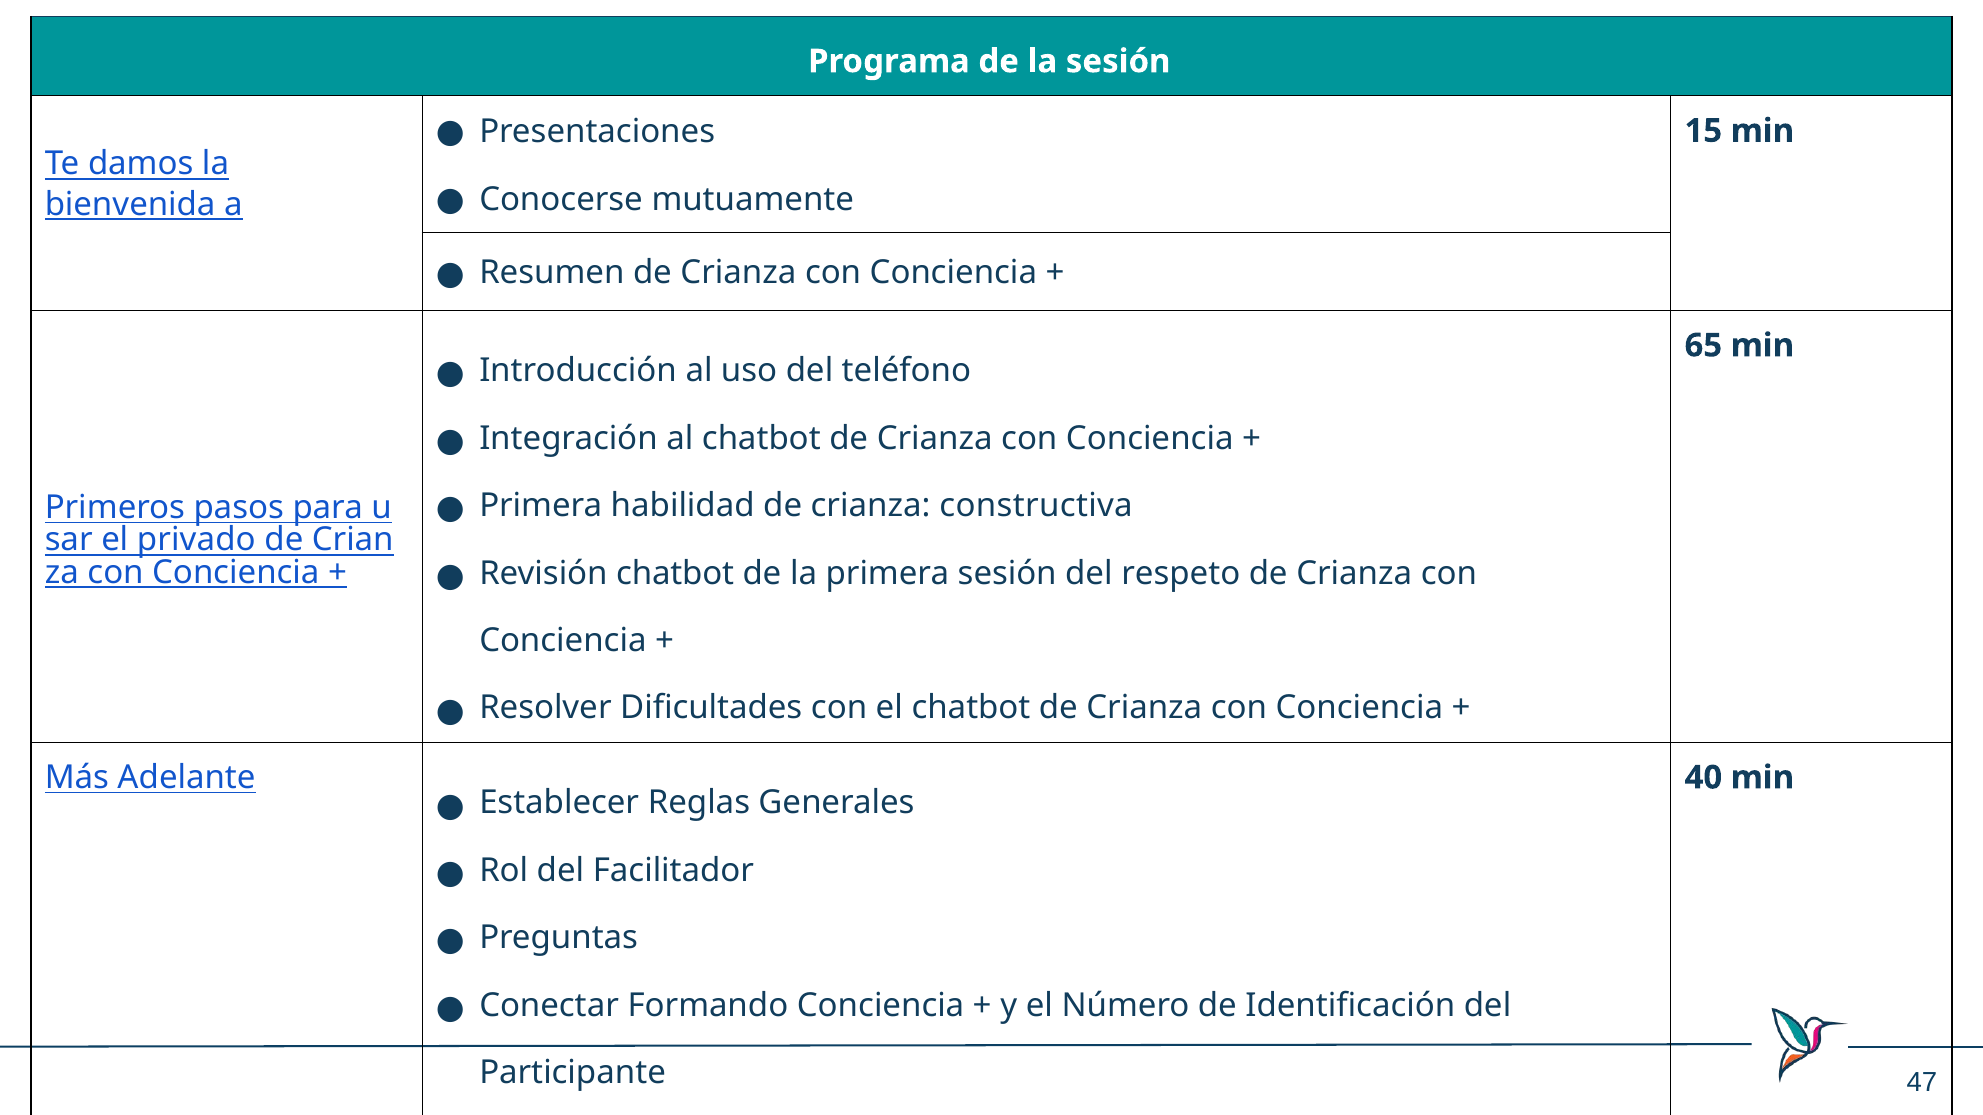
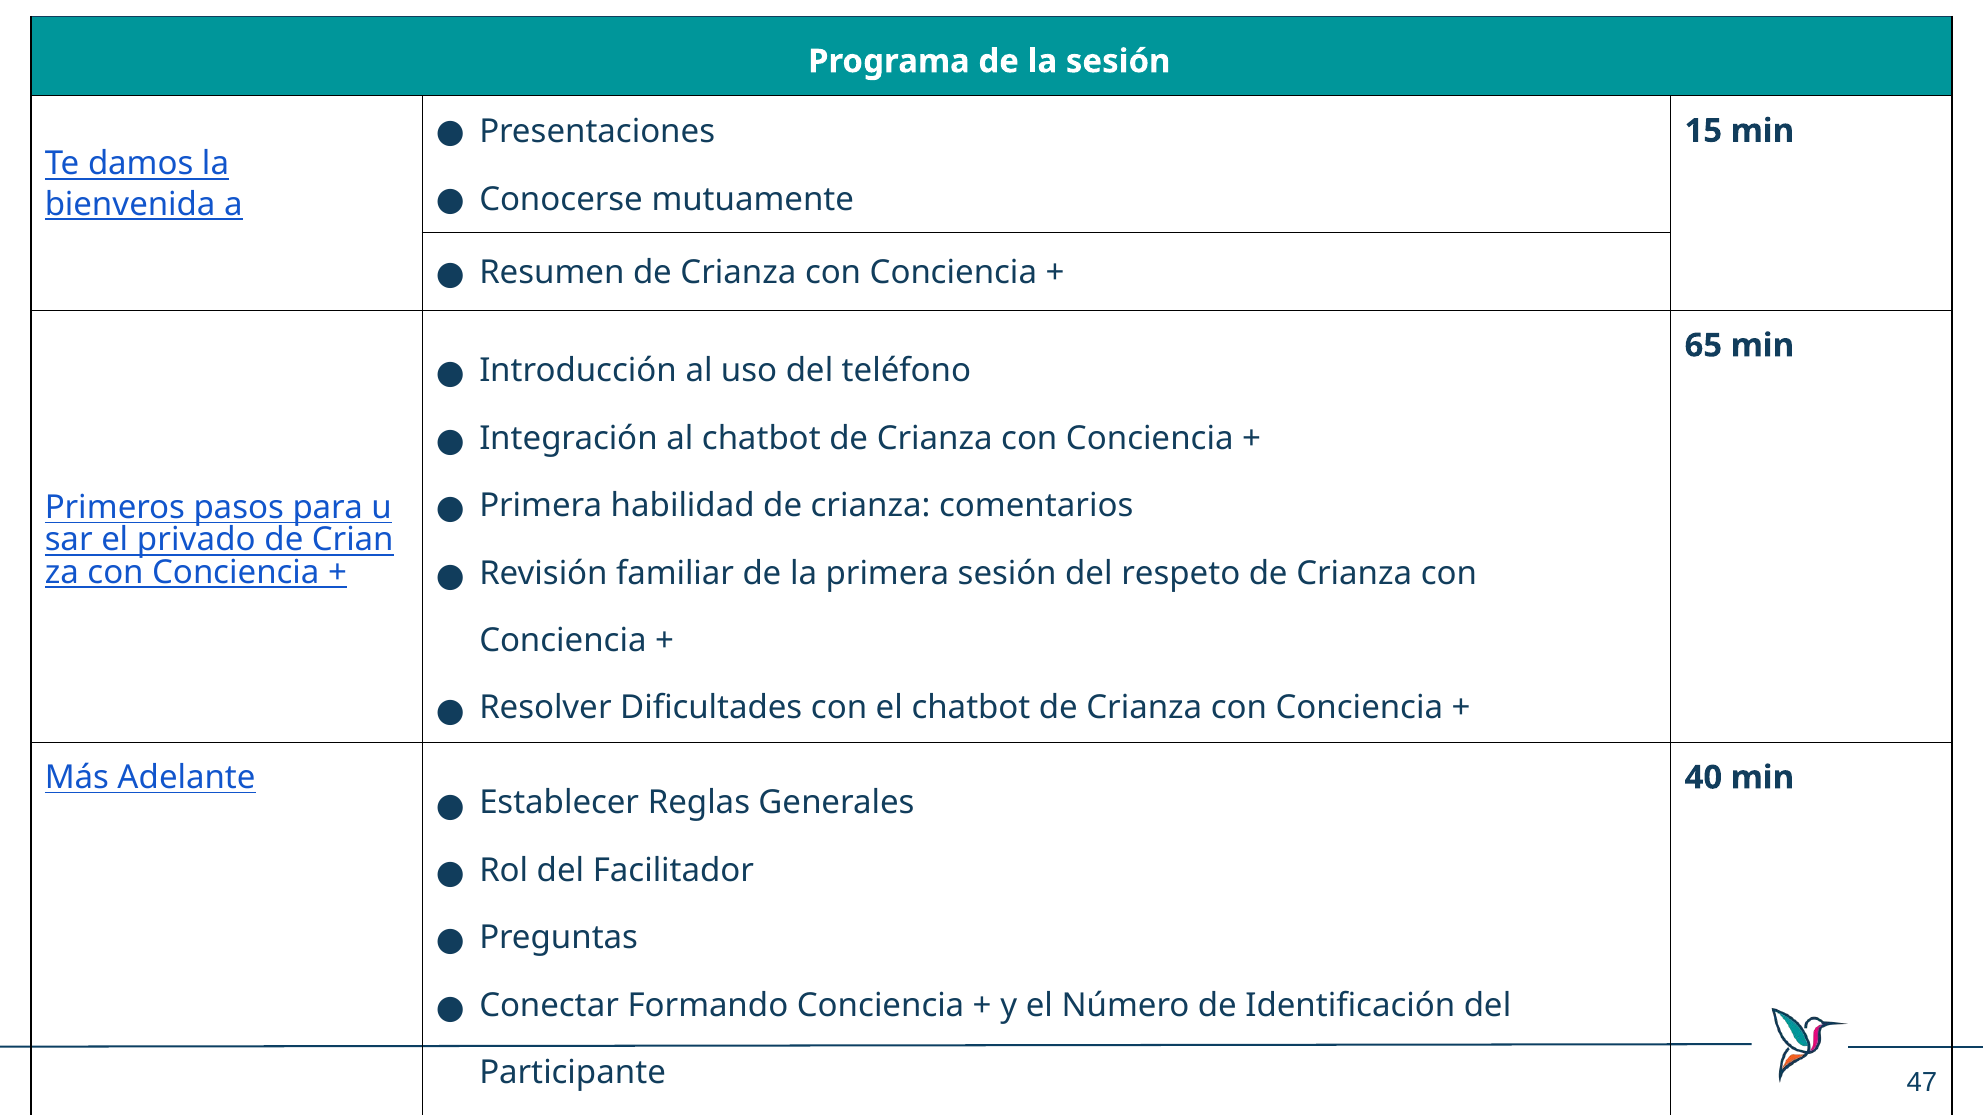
constructiva: constructiva -> comentarios (1036, 506)
Revisión chatbot: chatbot -> familiar (675, 573)
